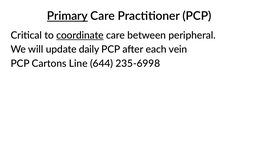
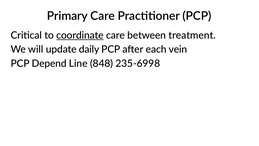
Primary underline: present -> none (67, 16)
peripheral: peripheral -> treatment (192, 35)
Cartons: Cartons -> Depend (49, 63)
644: 644 -> 848 (102, 63)
